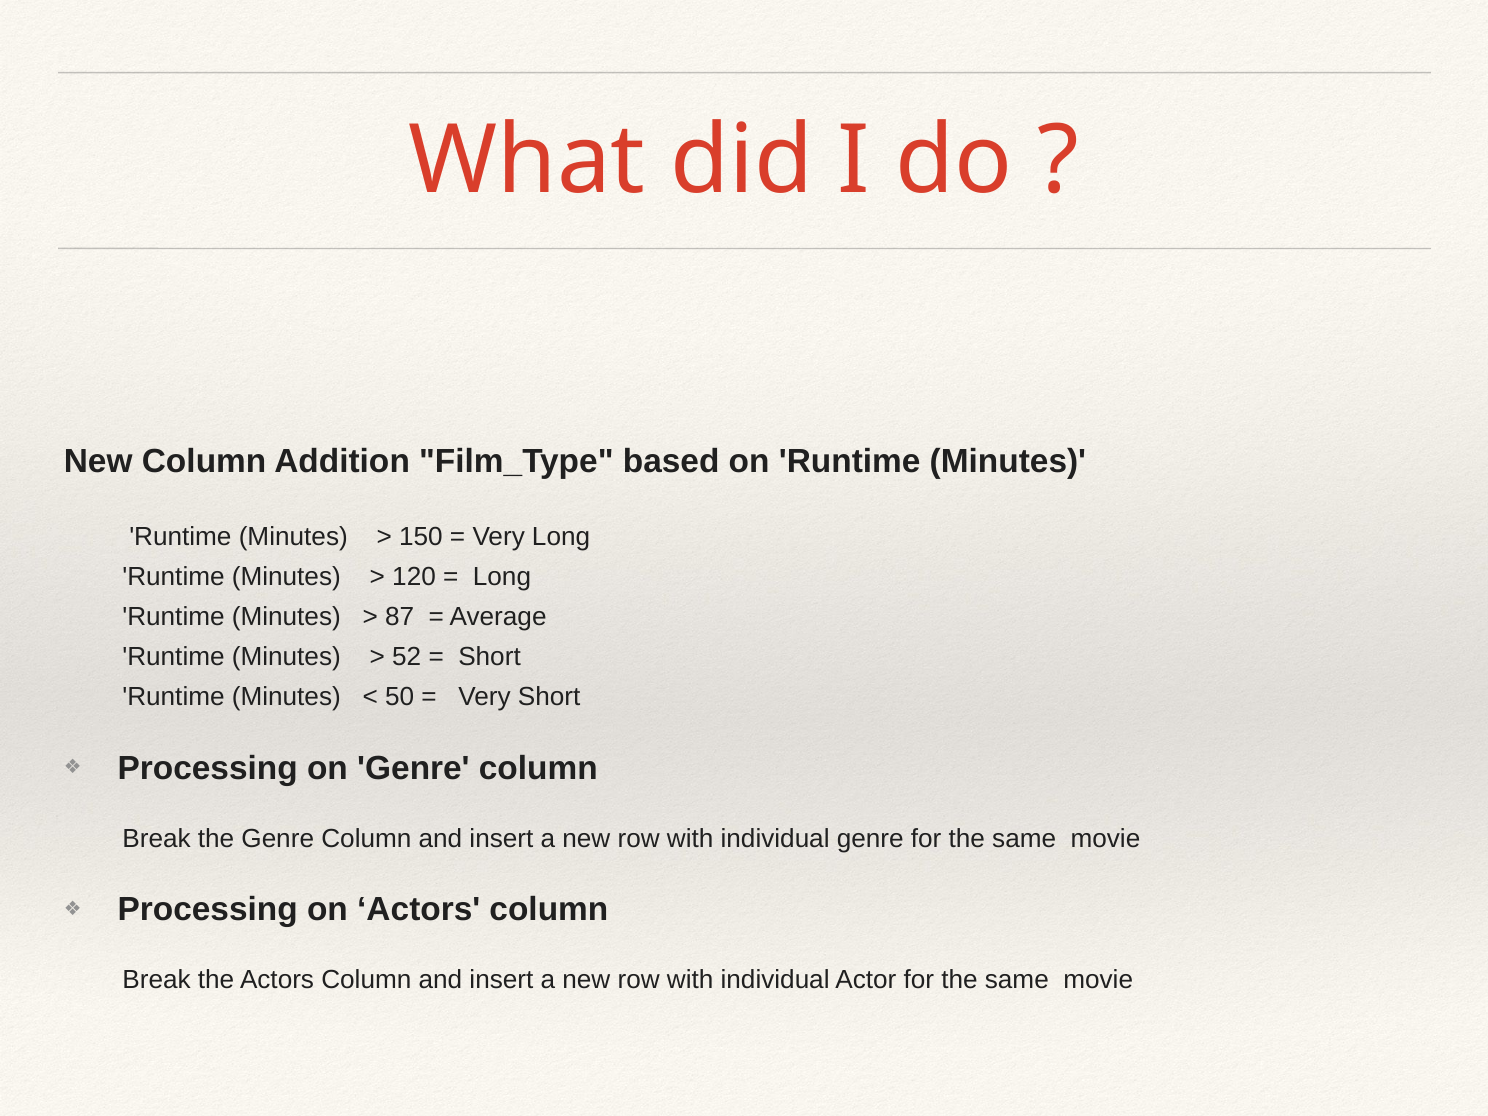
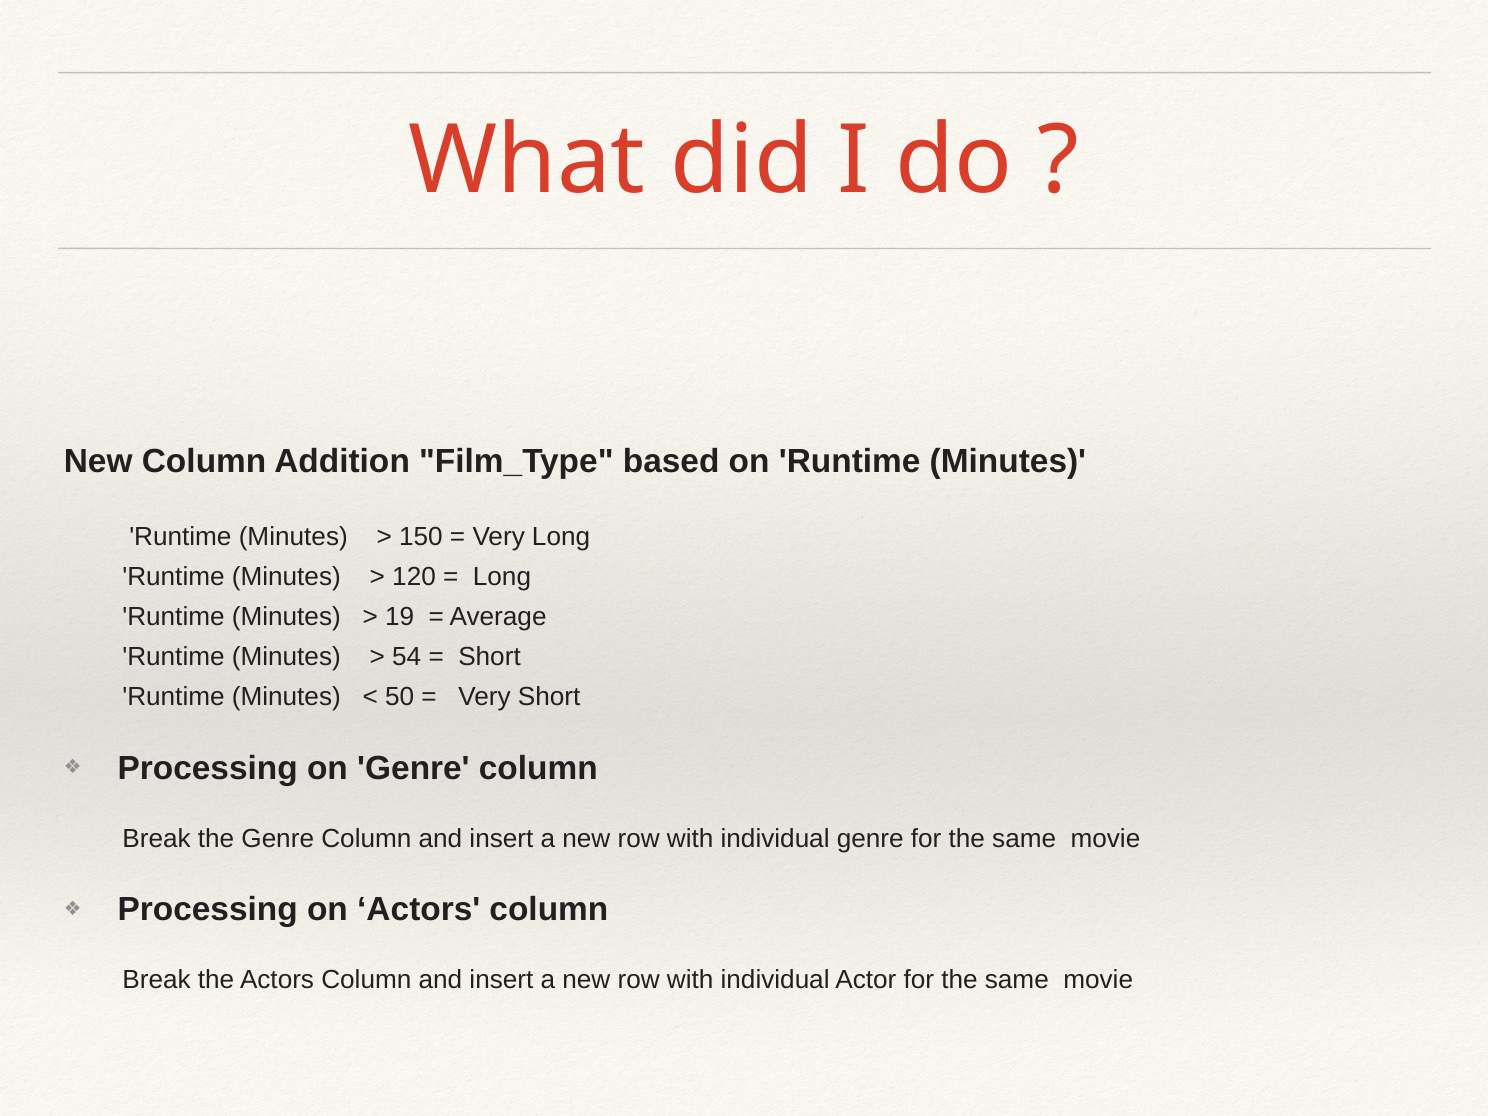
87: 87 -> 19 (400, 617)
52: 52 -> 54 (407, 657)
